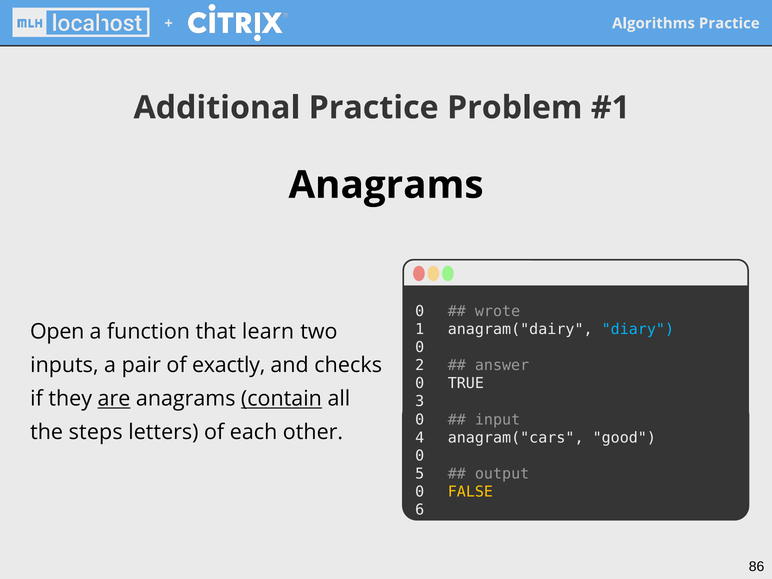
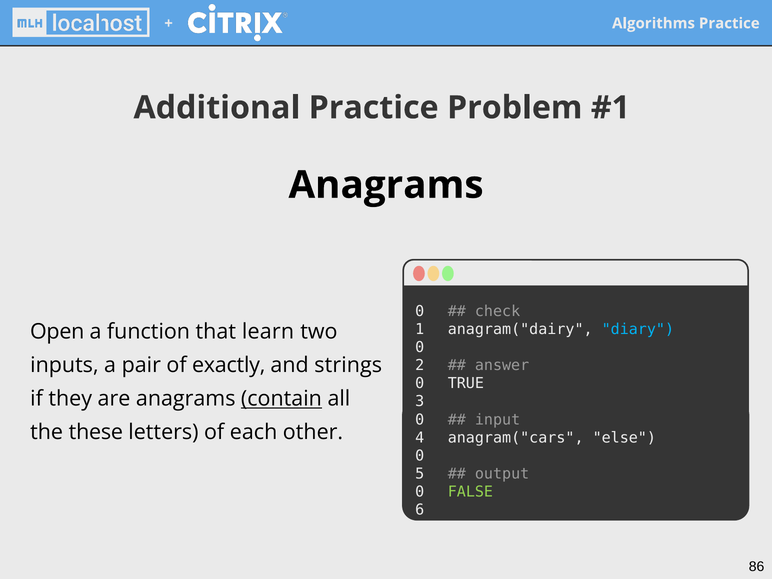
wrote: wrote -> check (498, 311)
checks: checks -> strings (348, 365)
are underline: present -> none (114, 399)
steps: steps -> these (96, 432)
good: good -> else (624, 438)
FALSE colour: yellow -> light green (470, 492)
